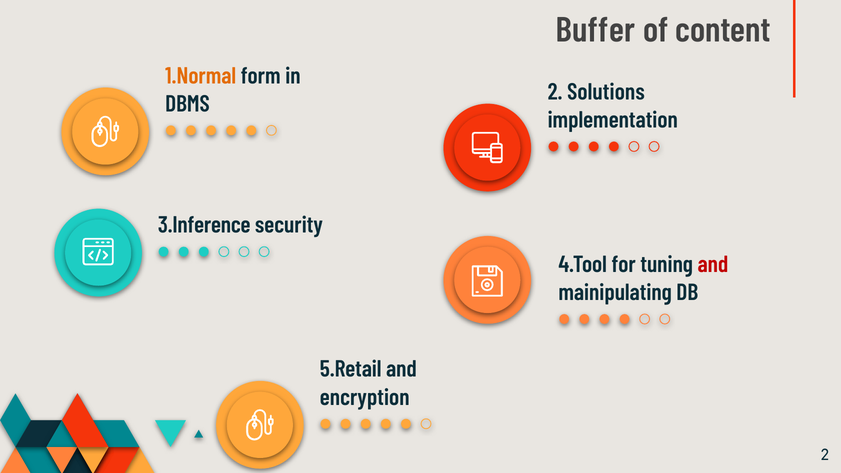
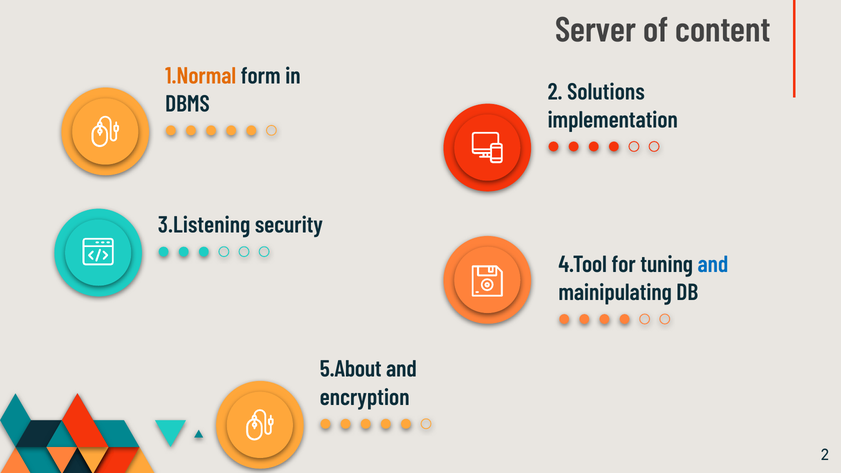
Buffer: Buffer -> Server (596, 30)
3.Inference: 3.Inference -> 3.Listening (204, 225)
and colour: red -> blue (713, 264)
5.Retail: 5.Retail -> 5.About (351, 369)
